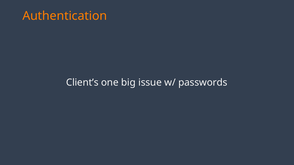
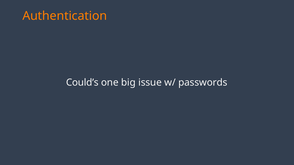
Client’s: Client’s -> Could’s (82, 83)
